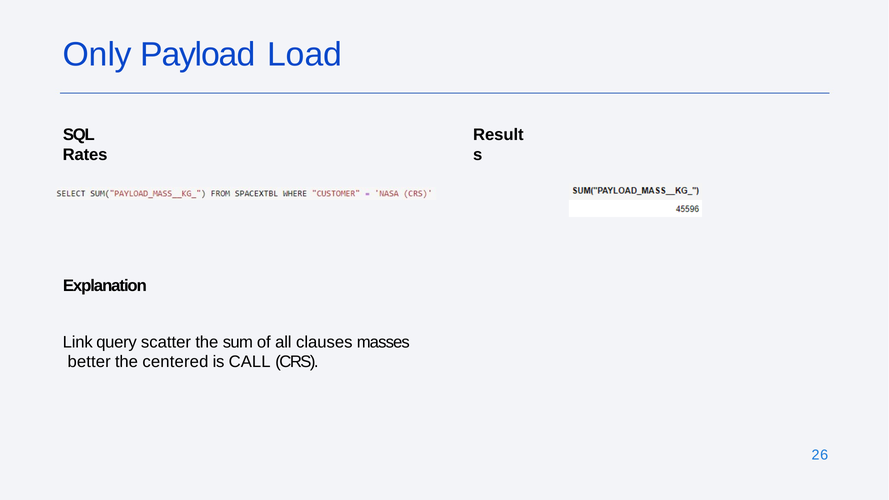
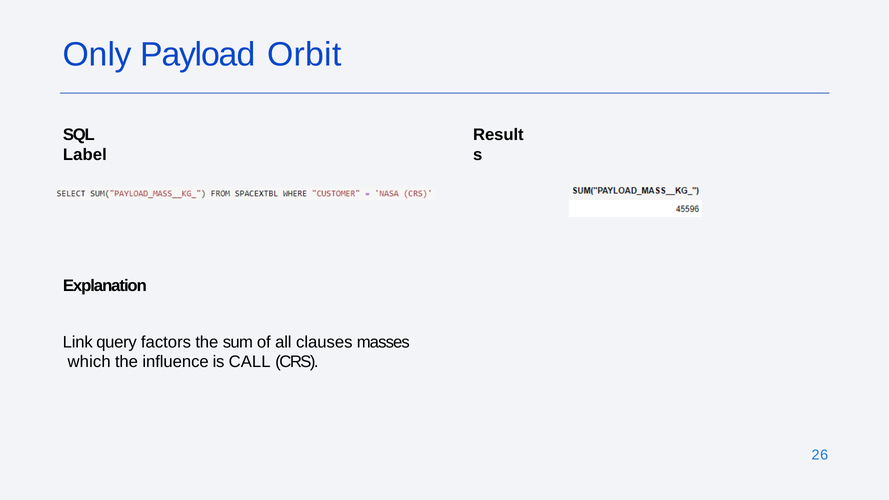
Load: Load -> Orbit (304, 55)
Rates: Rates -> Label (85, 155)
scatter: scatter -> factors (166, 342)
better: better -> which (89, 362)
centered: centered -> influence (176, 362)
